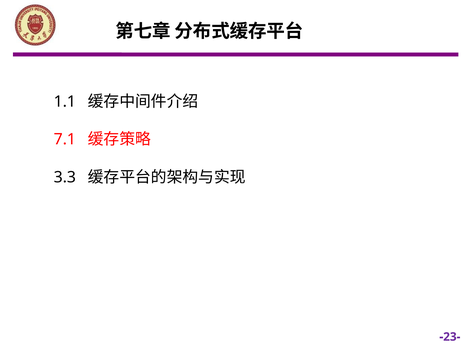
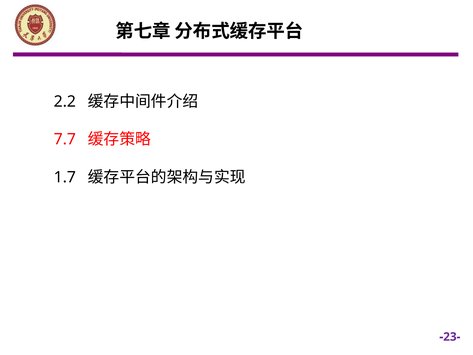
1.1: 1.1 -> 2.2 (65, 101)
7.1: 7.1 -> 7.7 (65, 139)
3.3: 3.3 -> 1.7 (65, 177)
